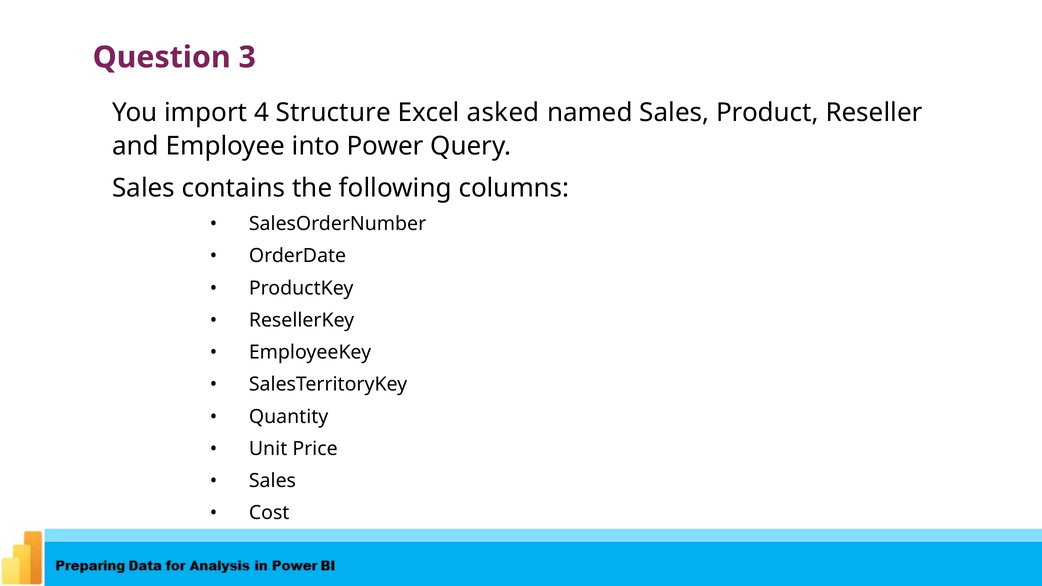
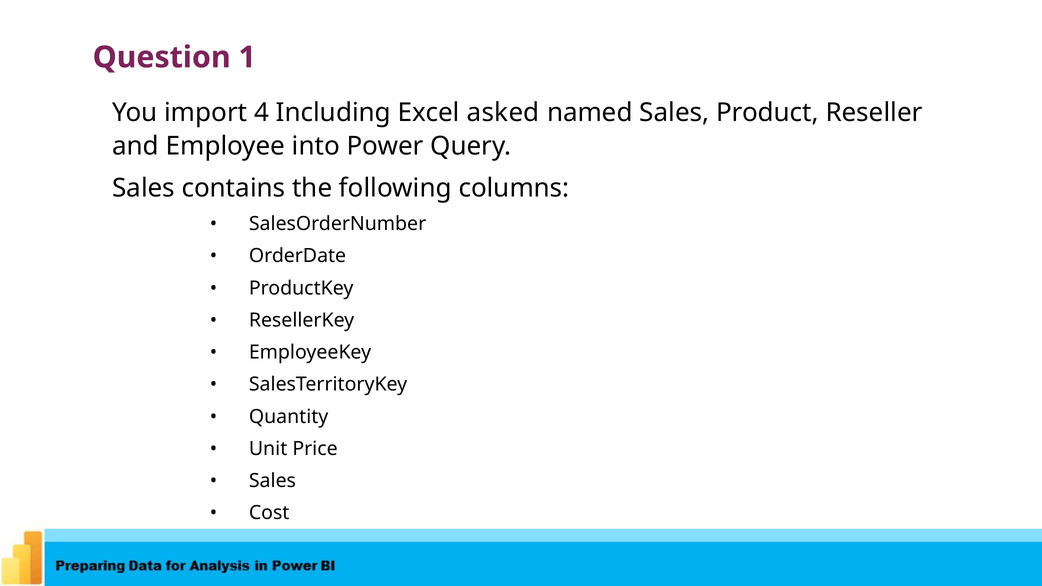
3: 3 -> 1 (247, 57)
Structure: Structure -> Including (333, 113)
